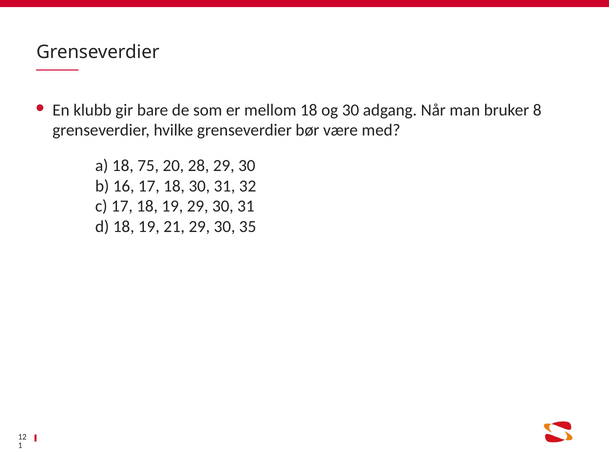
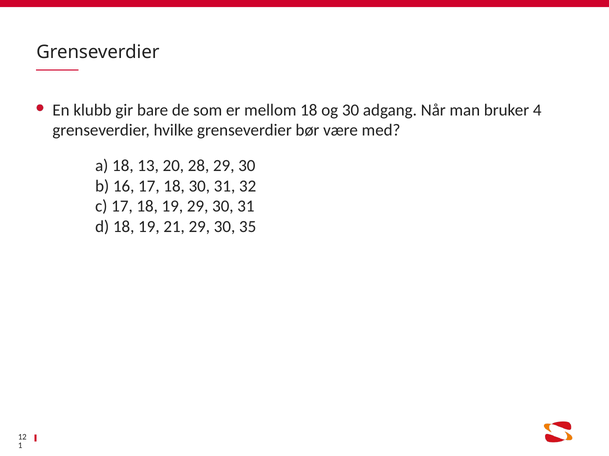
8: 8 -> 4 (537, 110)
75: 75 -> 13 (148, 166)
